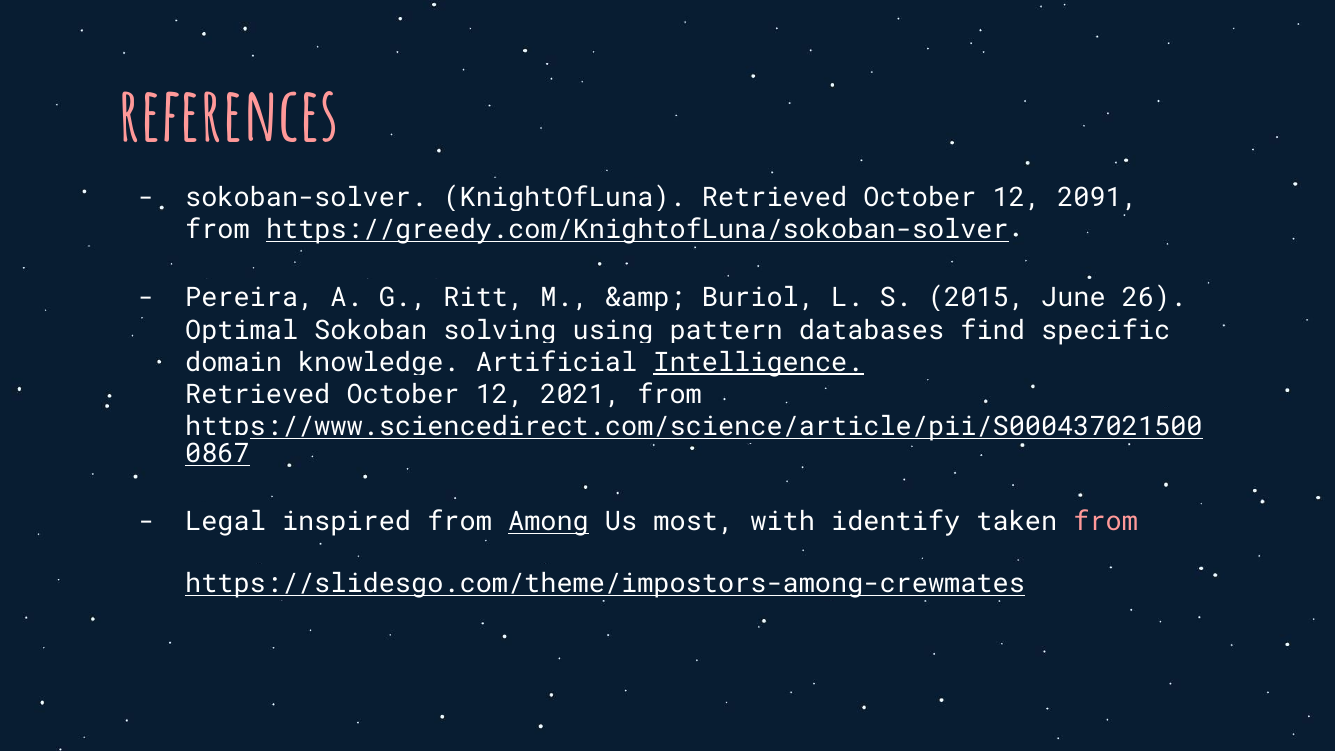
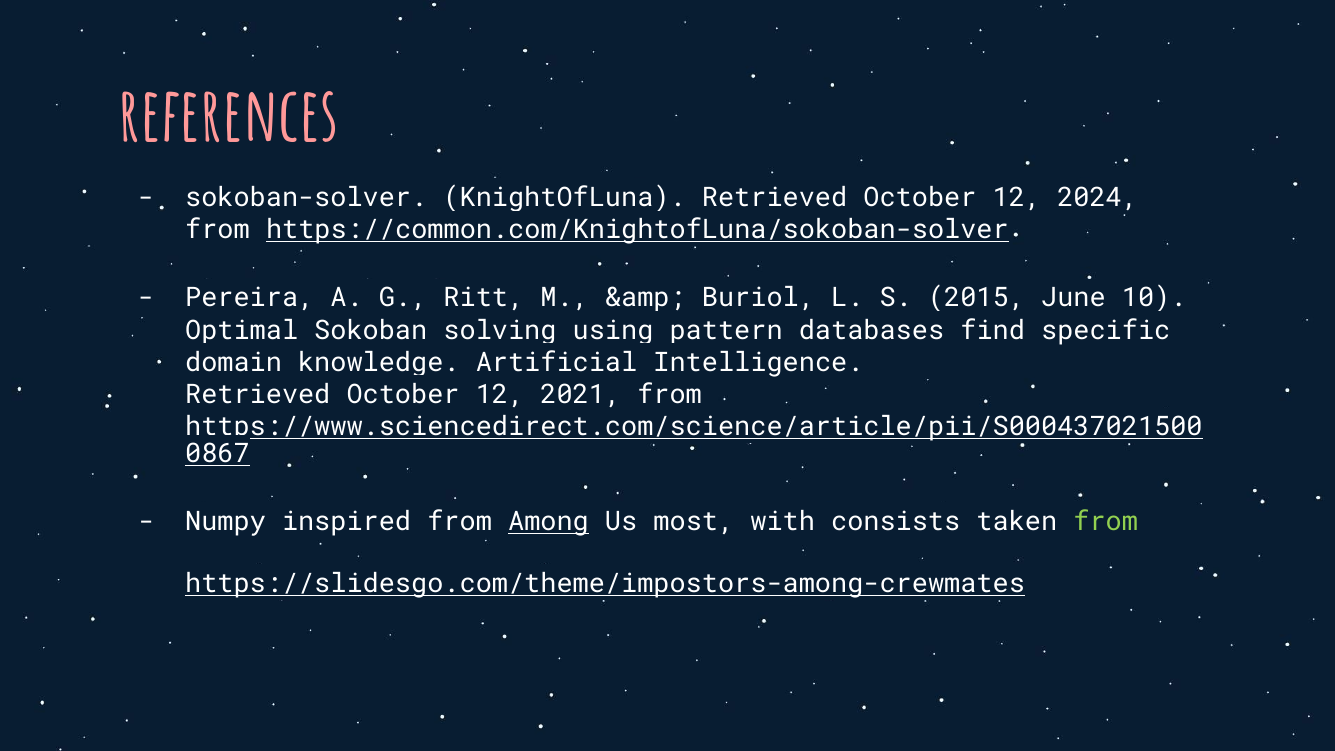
2091: 2091 -> 2024 (1098, 198)
https://greedy.com/KnightofLuna/sokoban-solver: https://greedy.com/KnightofLuna/sokoban-solver -> https://common.com/KnightofLuna/sokoban-solver (637, 230)
26: 26 -> 10 (1154, 298)
Intelligence underline: present -> none (758, 362)
Legal: Legal -> Numpy (226, 522)
identify: identify -> consists (896, 522)
from colour: pink -> light green (1106, 522)
